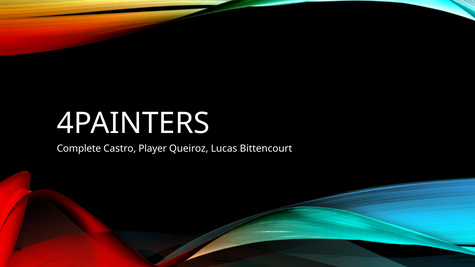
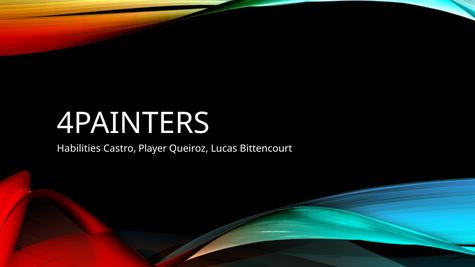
Complete: Complete -> Habilities (79, 149)
